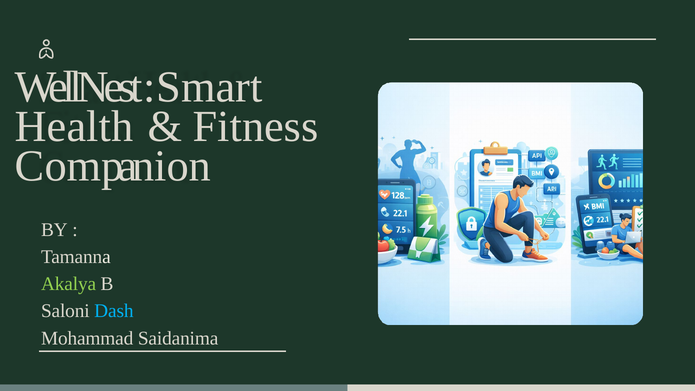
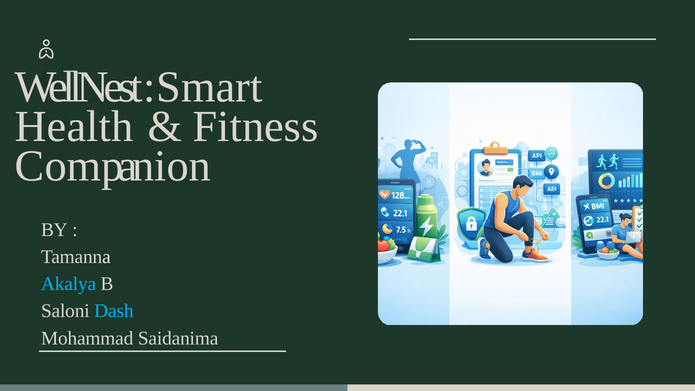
Akalya colour: light green -> light blue (69, 284)
